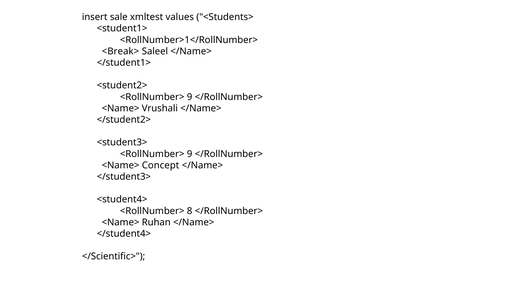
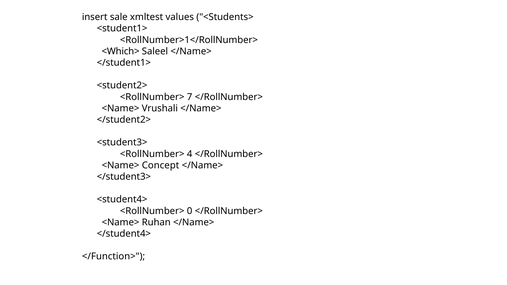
<Break>: <Break> -> <Which> (121, 51)
9: 9 -> 7 (190, 97)
9: 9 -> 4 (190, 154)
8: 8 -> 0 (190, 211)
</Scientific>: </Scientific> -> </Function> (114, 257)
